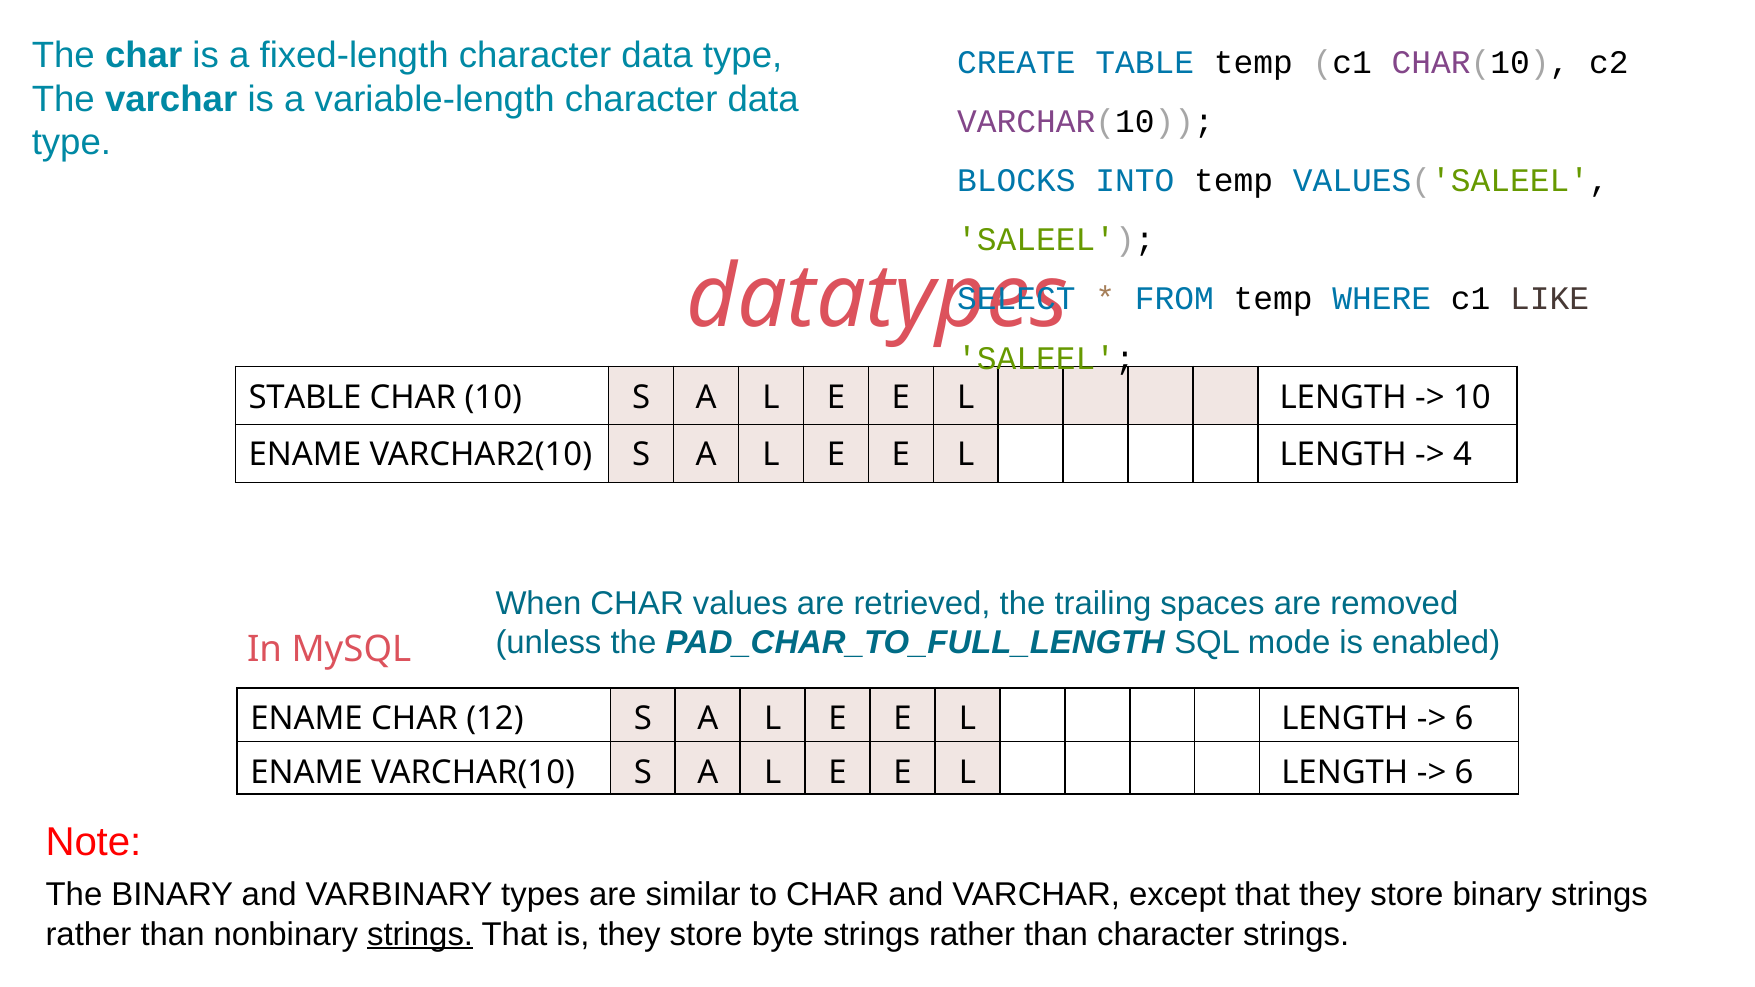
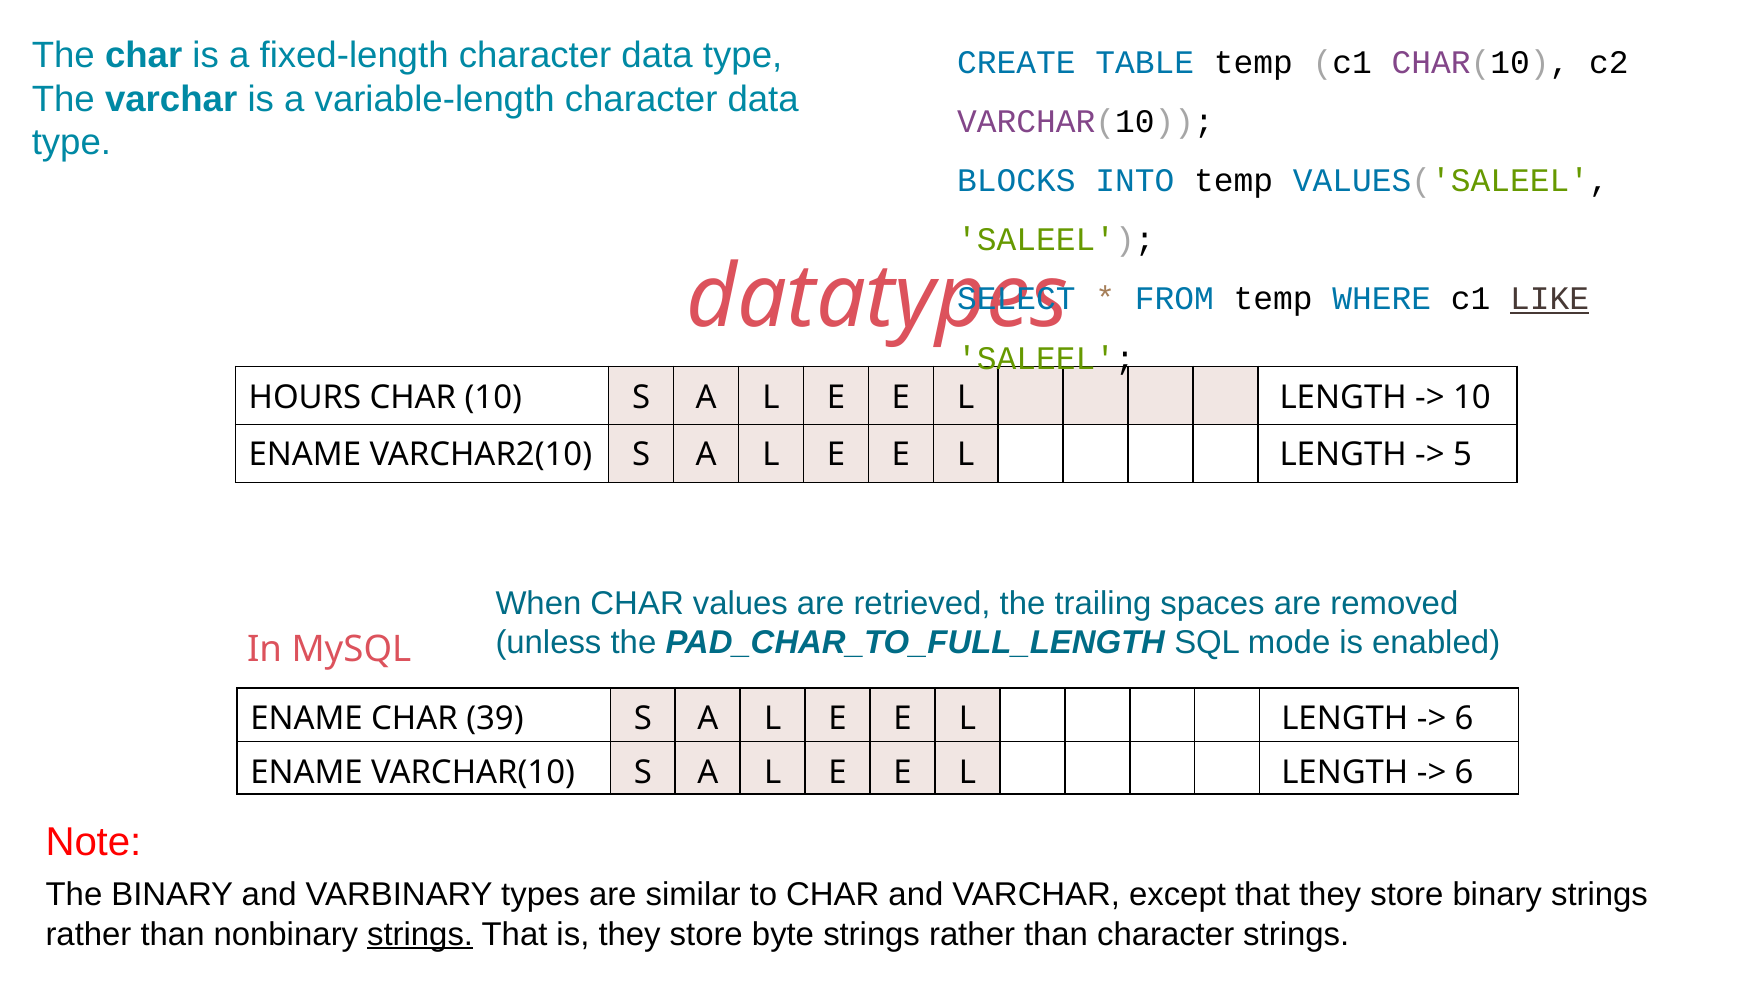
LIKE underline: none -> present (1550, 299)
STABLE: STABLE -> HOURS (305, 397)
4: 4 -> 5 (1462, 455)
12: 12 -> 39 (495, 719)
